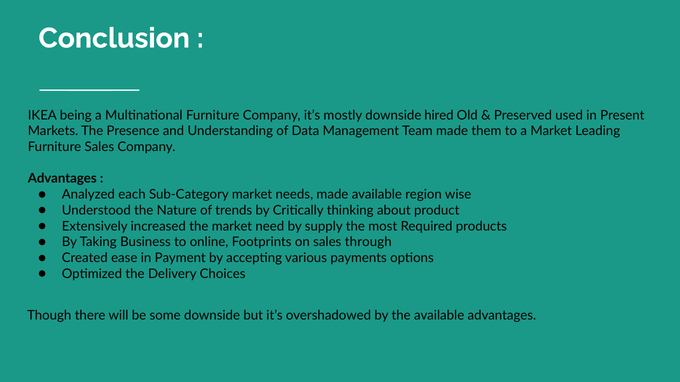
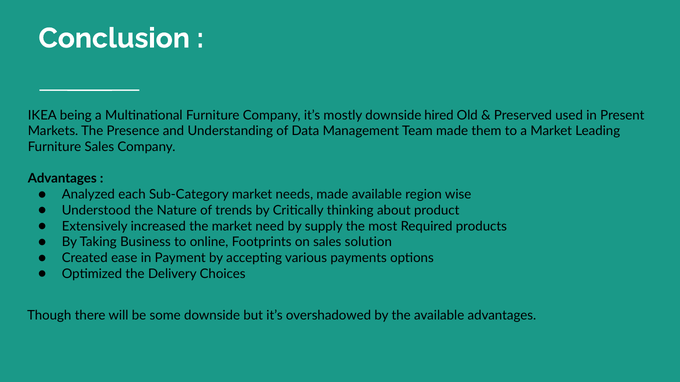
through: through -> solution (368, 242)
